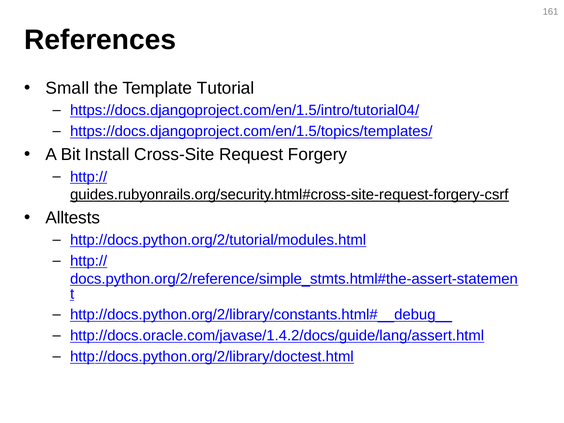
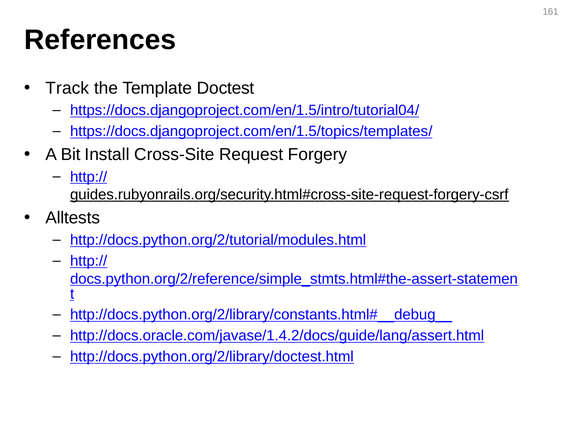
Small: Small -> Track (67, 88)
Tutorial: Tutorial -> Doctest (226, 88)
